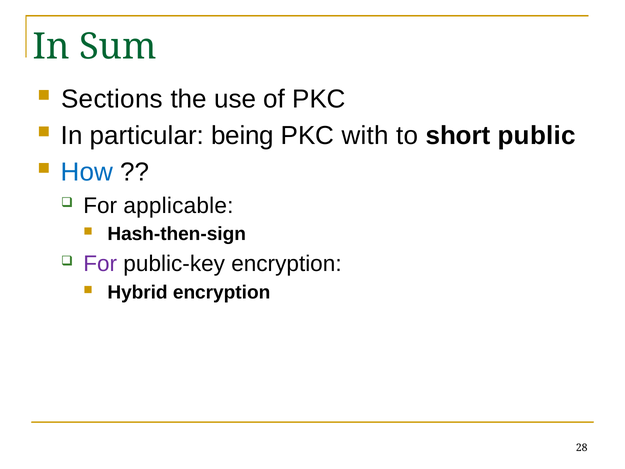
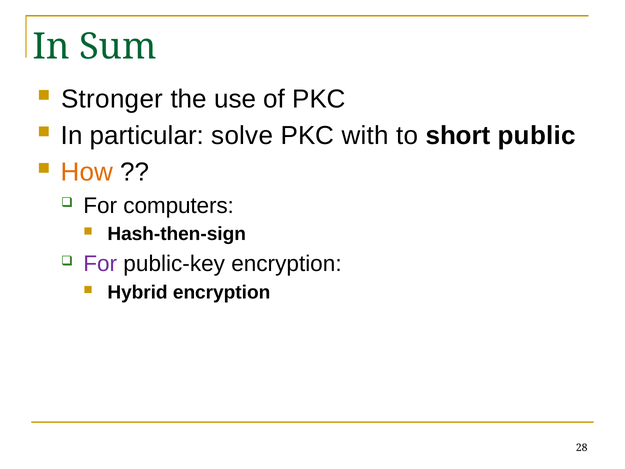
Sections: Sections -> Stronger (112, 99)
being: being -> solve (242, 136)
How colour: blue -> orange (87, 172)
applicable: applicable -> computers (179, 205)
